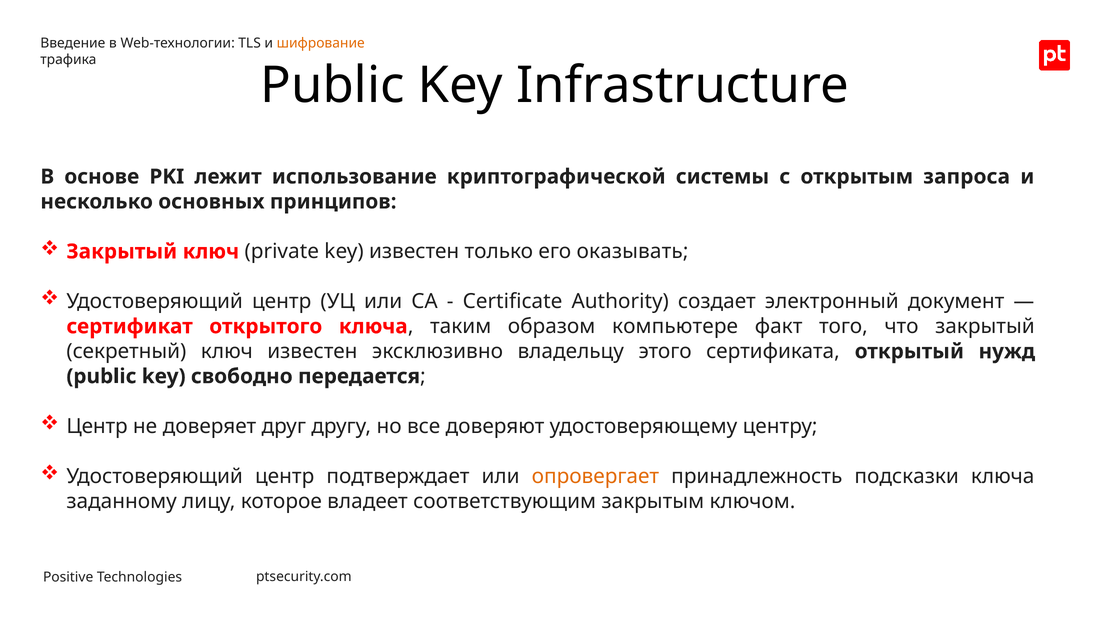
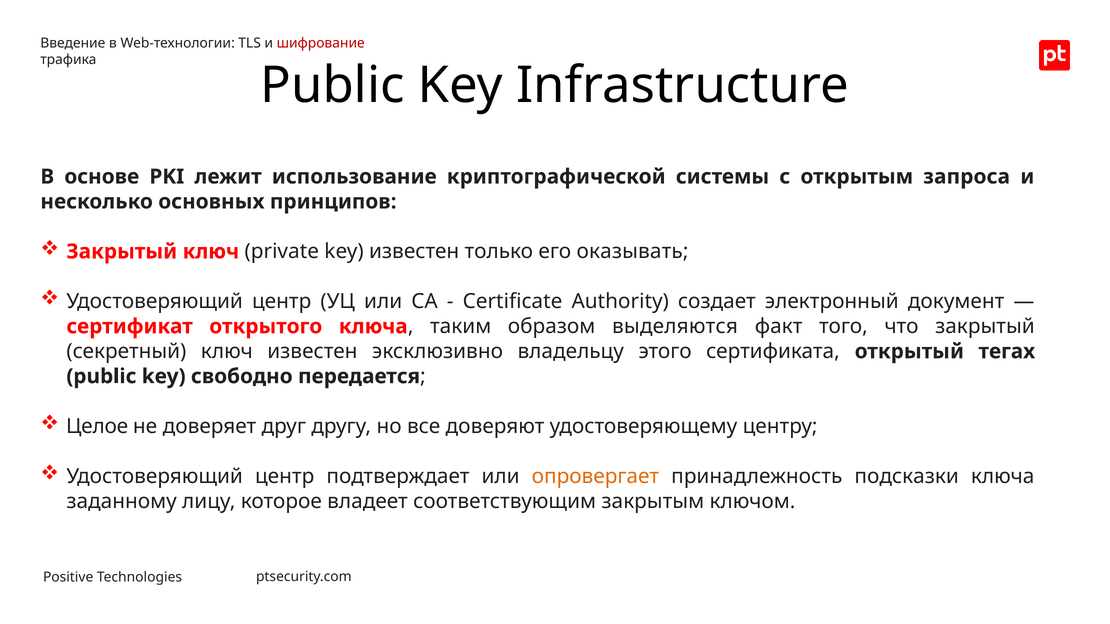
шифрование colour: orange -> red (321, 43)
компьютере: компьютере -> выделяются (675, 327)
нужд: нужд -> тегах (1007, 352)
Центр: Центр -> Целое (97, 427)
